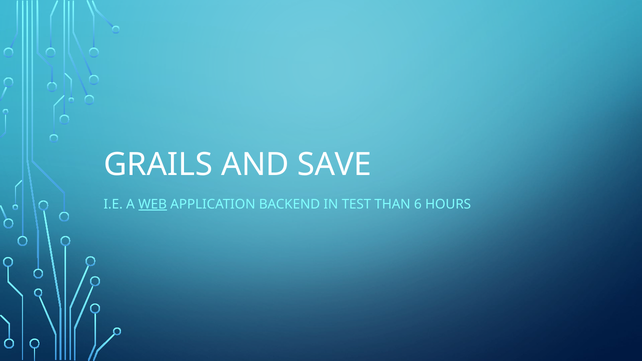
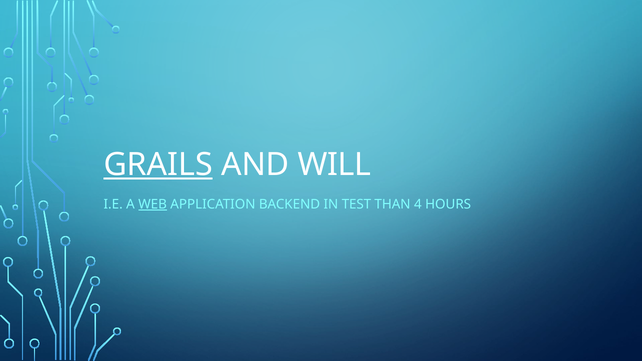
GRAILS underline: none -> present (158, 165)
SAVE: SAVE -> WILL (334, 165)
6: 6 -> 4 (418, 204)
